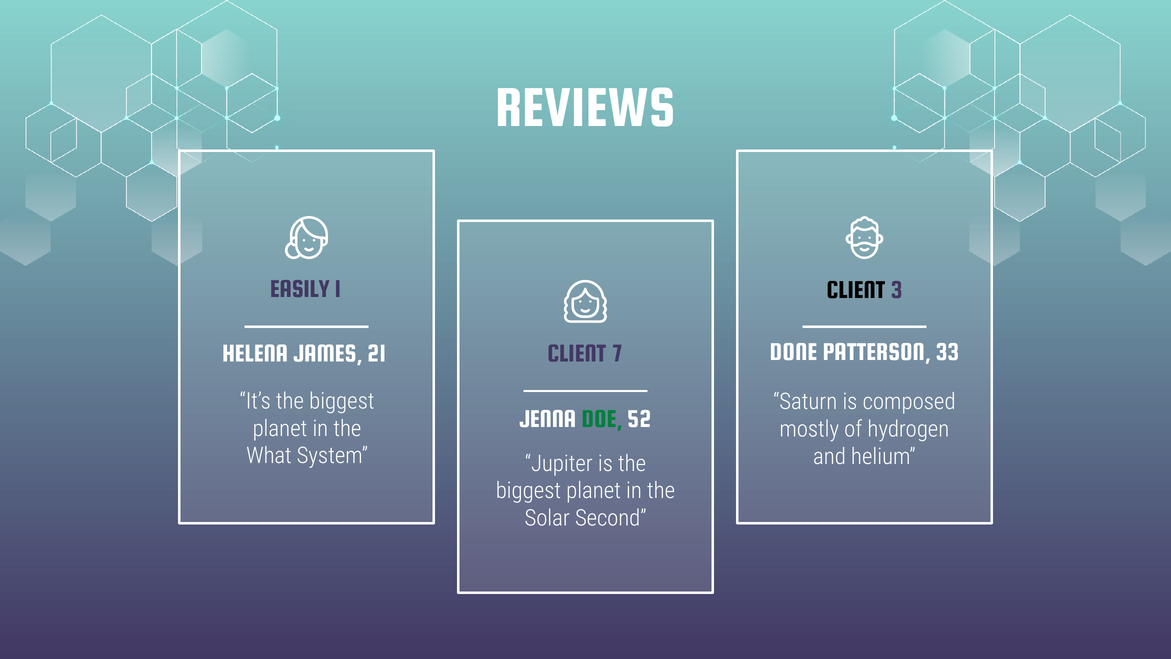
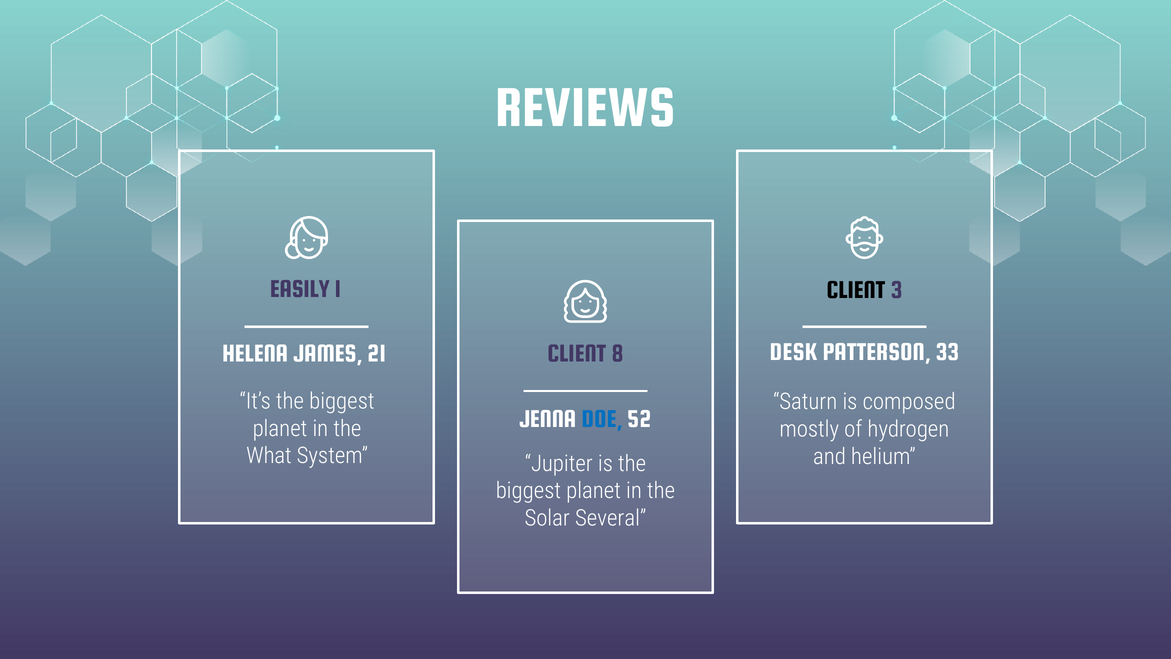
DONE: DONE -> DESK (793, 352)
7: 7 -> 8 (618, 353)
DOE colour: green -> blue (602, 418)
Second: Second -> Several (611, 518)
